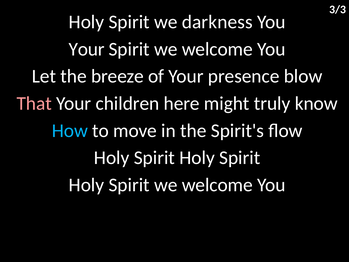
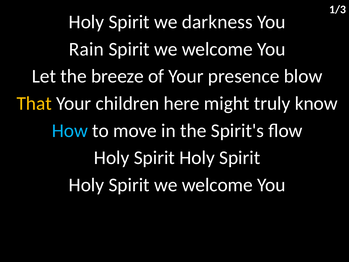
3/3: 3/3 -> 1/3 (338, 10)
Your: Your -> Rain (86, 49)
That colour: pink -> yellow (34, 103)
